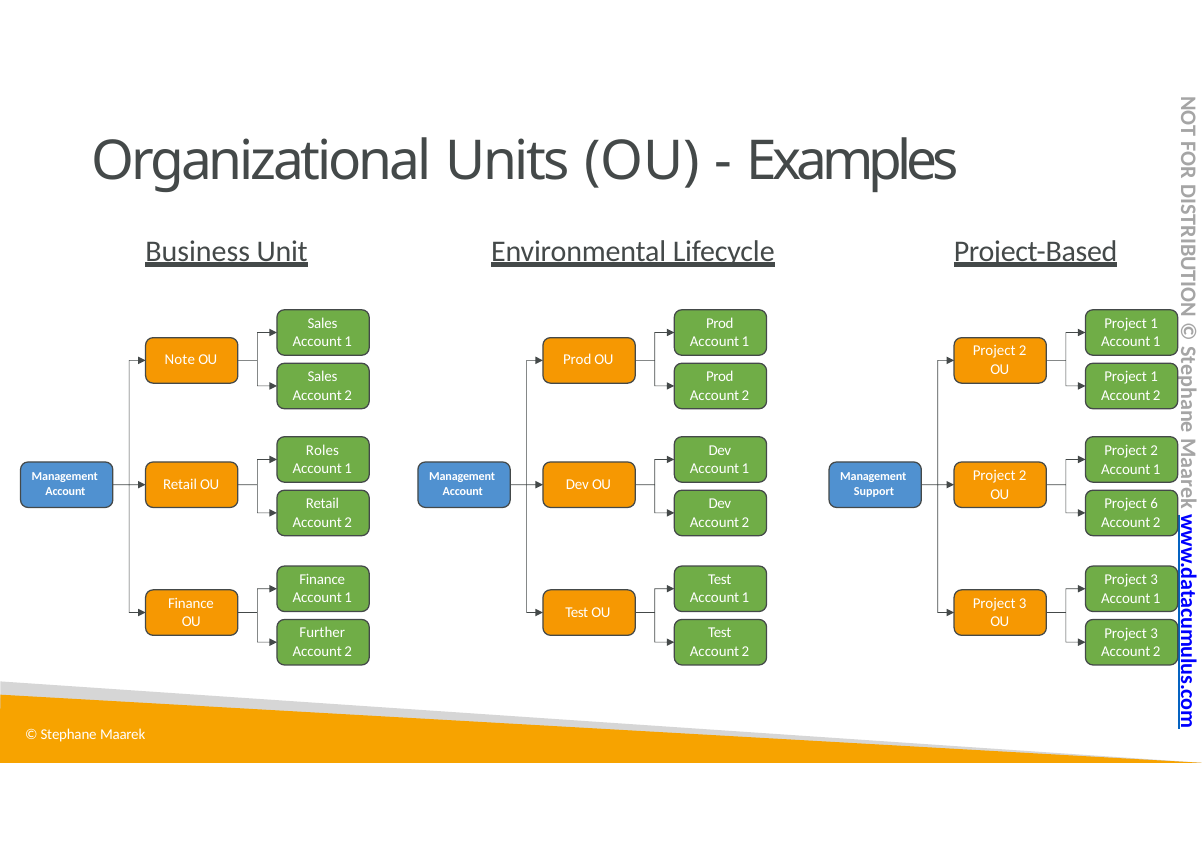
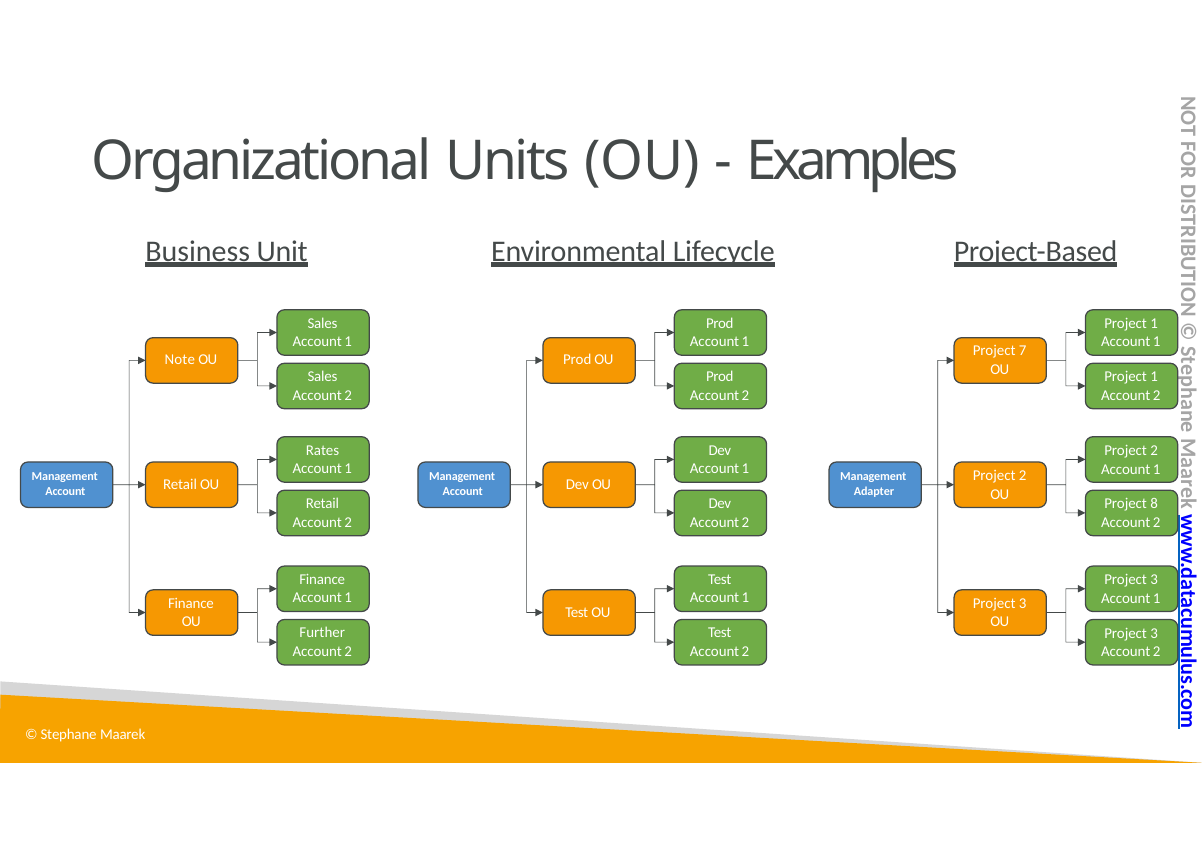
2: 2 -> 7 (1023, 351)
Roles: Roles -> Rates (323, 450)
Support: Support -> Adapter (874, 492)
6: 6 -> 8 (1154, 504)
